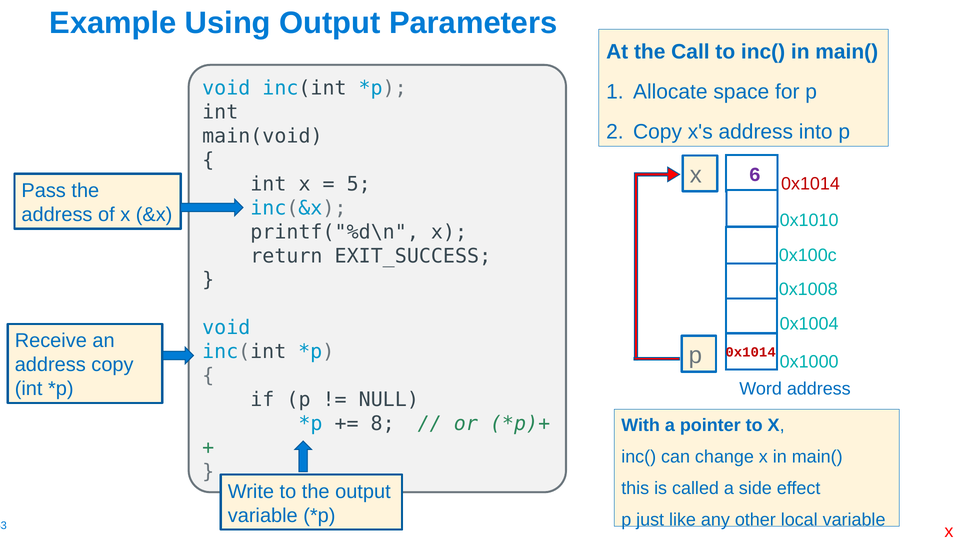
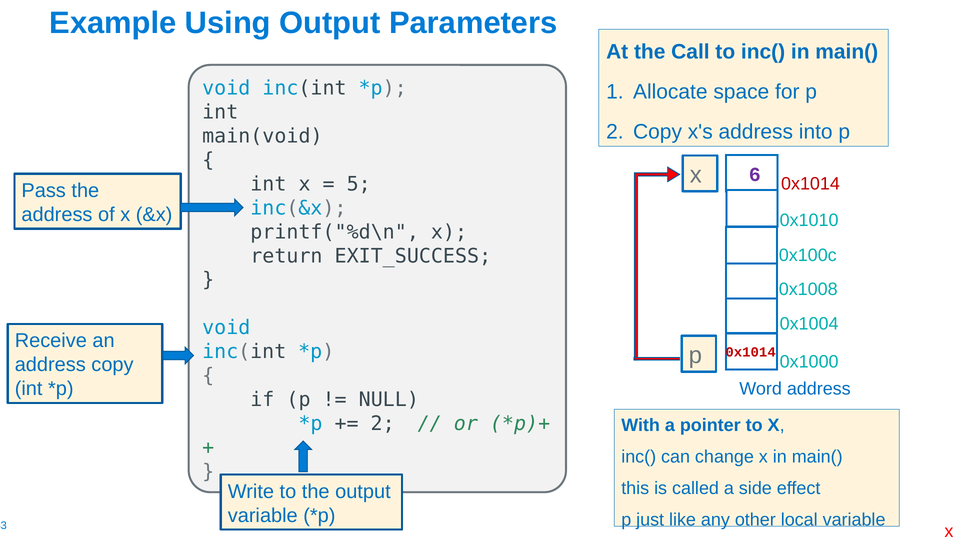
8: 8 -> 2 (383, 424)
